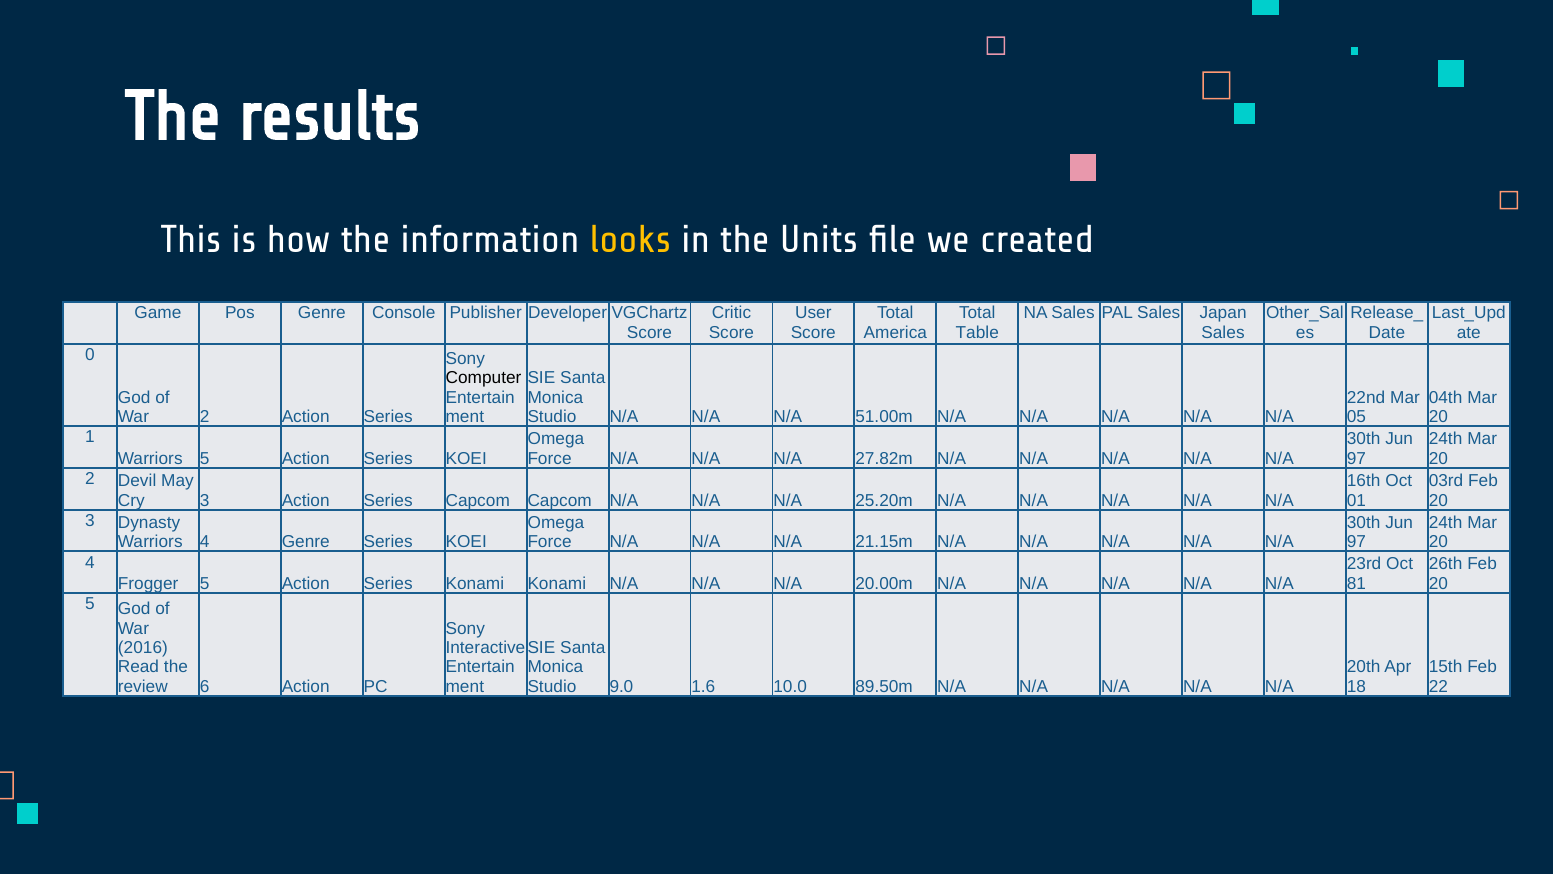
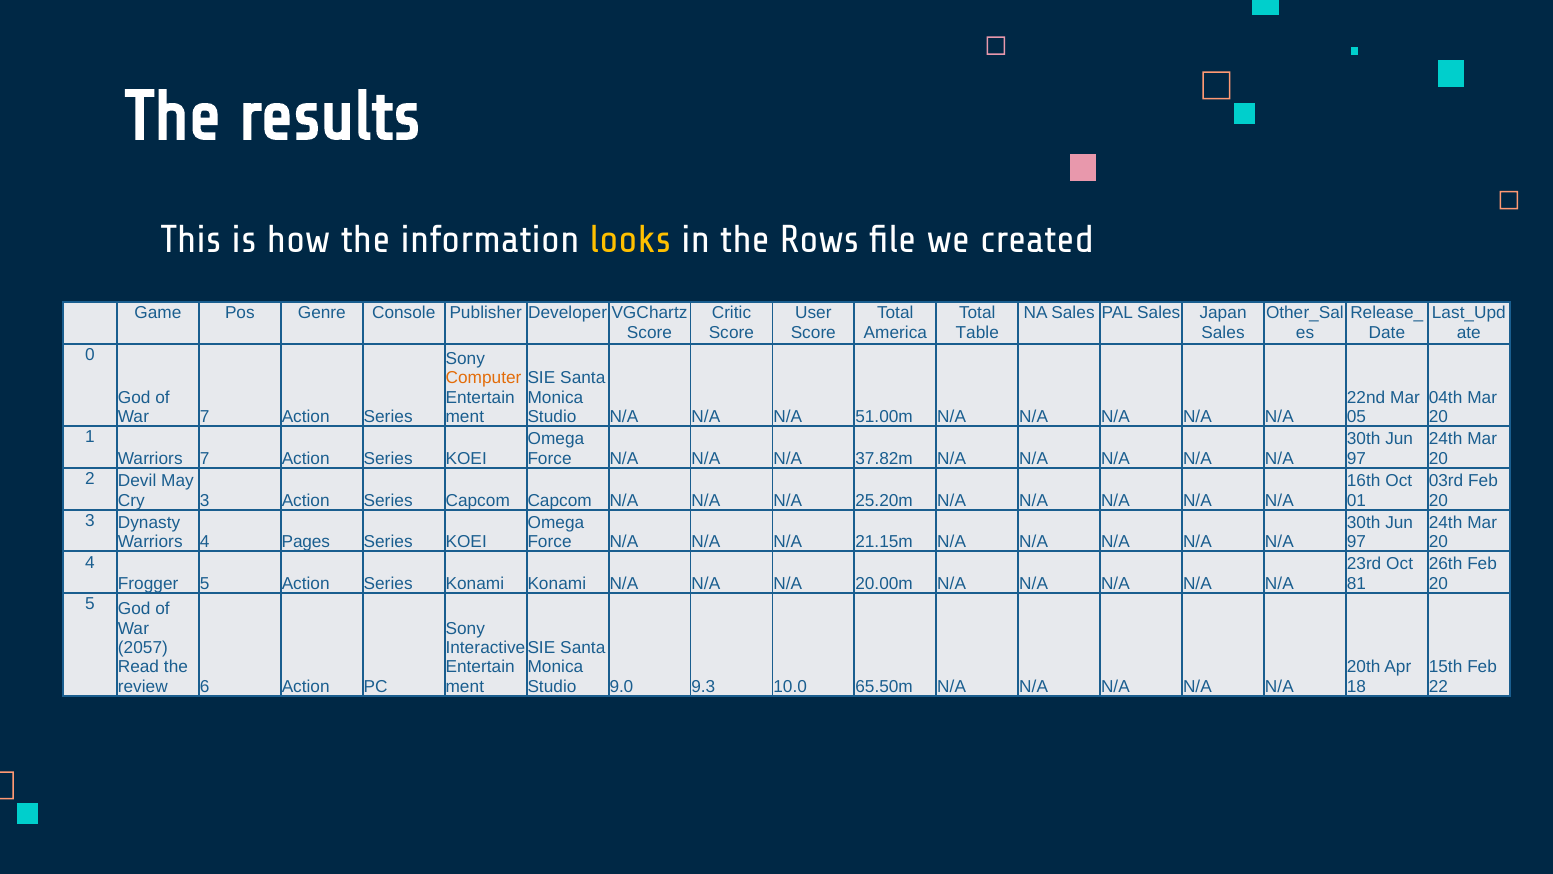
Units: Units -> Rows (819, 240)
Computer colour: black -> orange (484, 378)
War 2: 2 -> 7 (205, 417)
Warriors 5: 5 -> 7 (205, 458)
27.82m: 27.82m -> 37.82m (884, 458)
4 Genre: Genre -> Pages (306, 542)
2016: 2016 -> 2057 (143, 648)
1.6: 1.6 -> 9.3 (703, 686)
89.50m: 89.50m -> 65.50m (884, 686)
